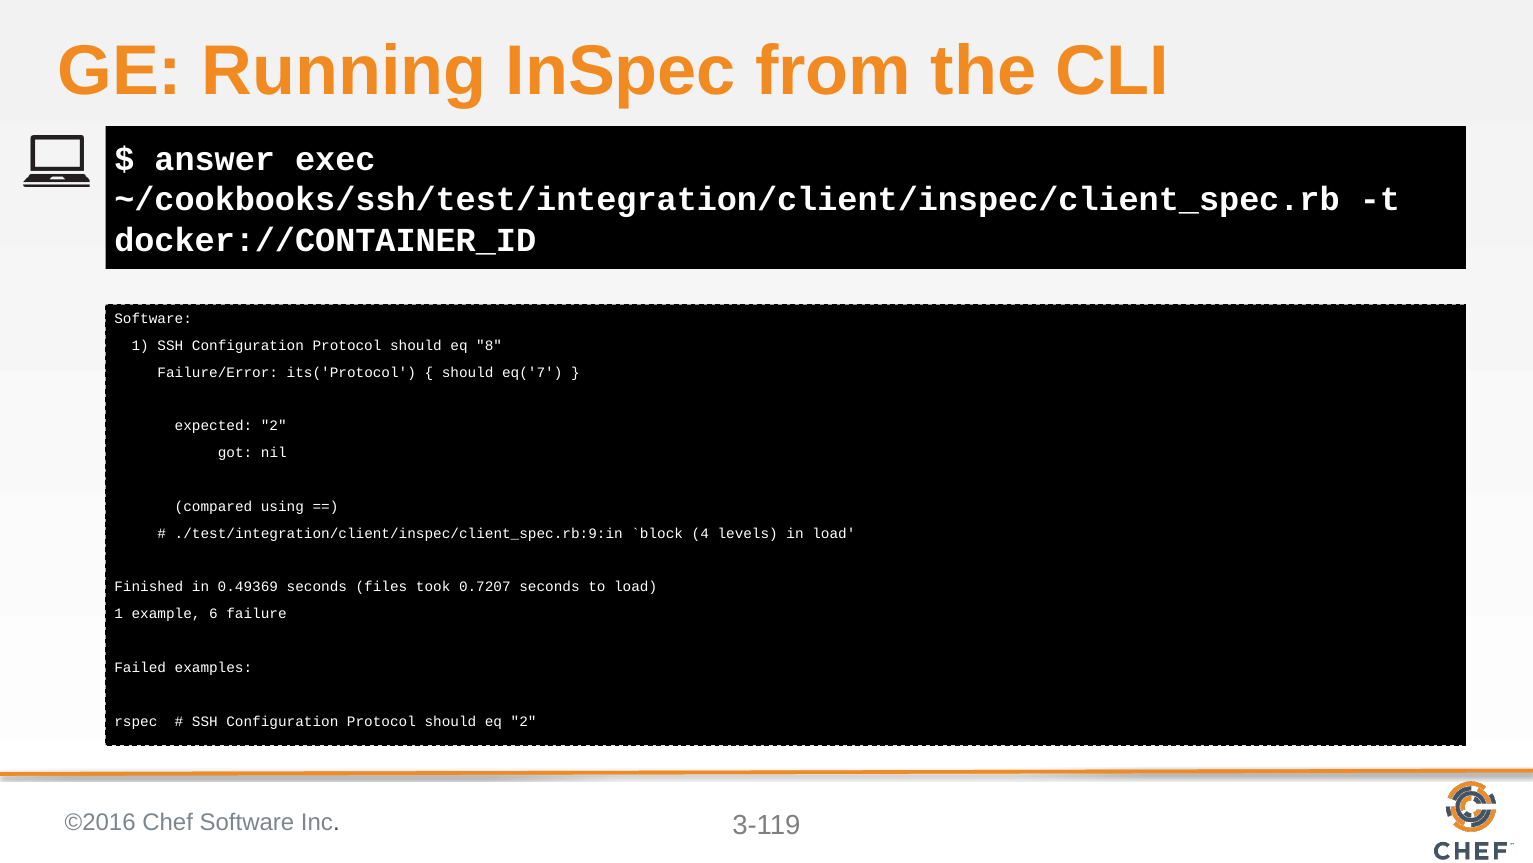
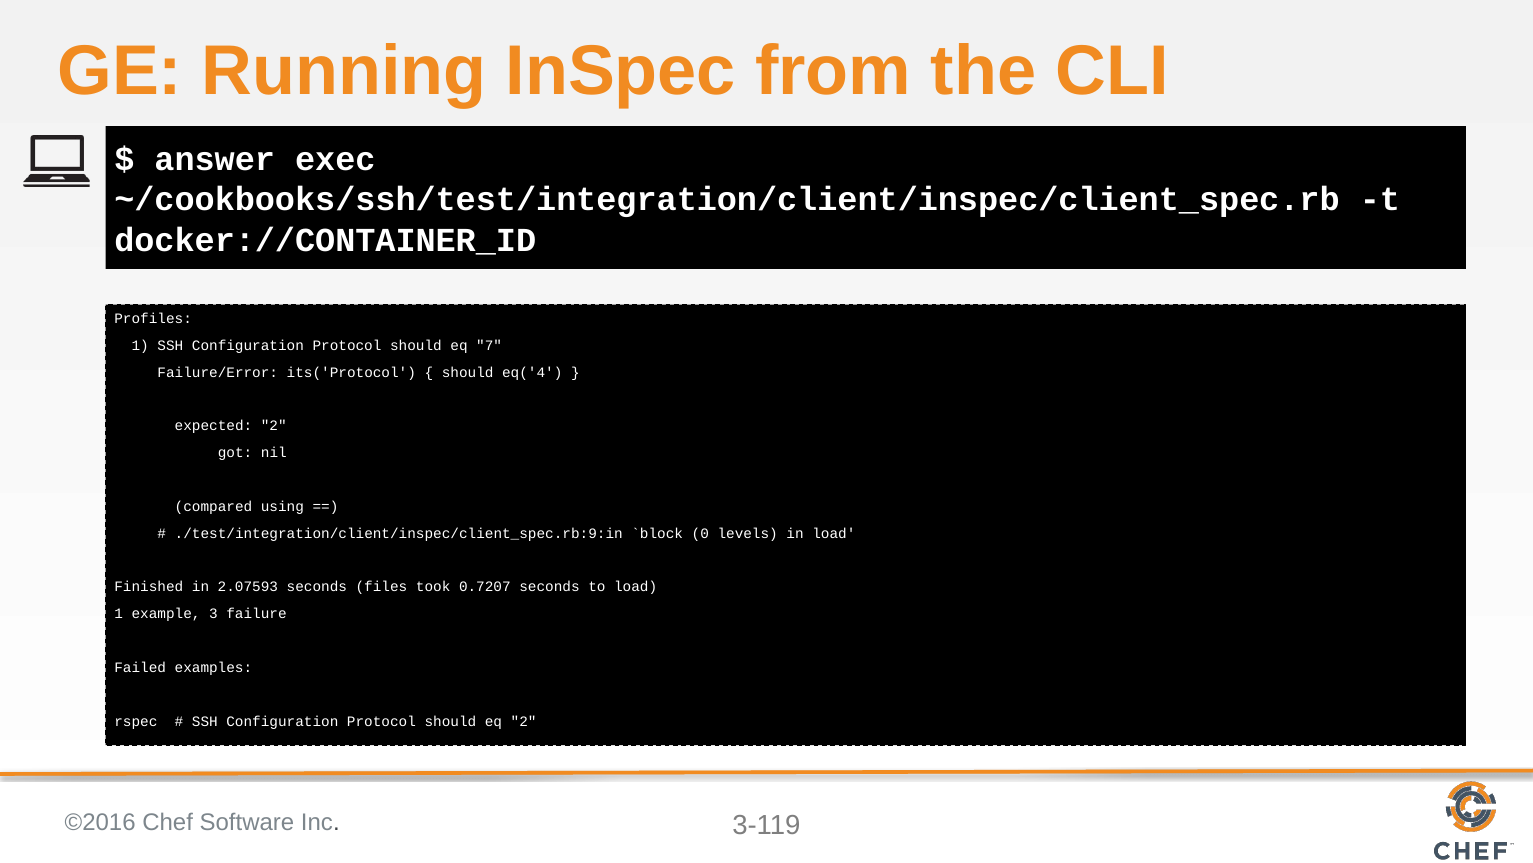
Software: Software -> Profiles (153, 318)
8: 8 -> 7 (489, 345)
eq('7: eq('7 -> eq('4 (532, 372)
4: 4 -> 0 (700, 533)
0.49369: 0.49369 -> 2.07593 (248, 587)
6: 6 -> 3 (213, 613)
